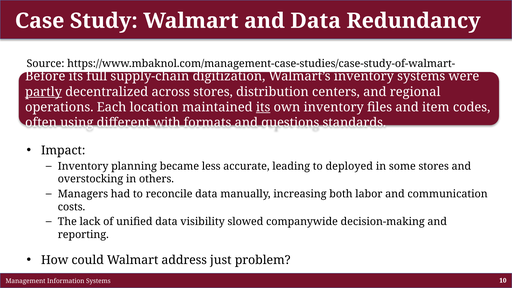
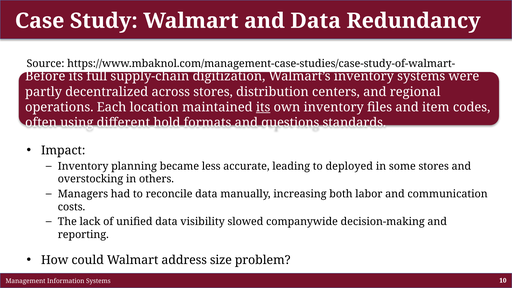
partly underline: present -> none (44, 92)
with: with -> hold (167, 123)
just: just -> size (221, 260)
